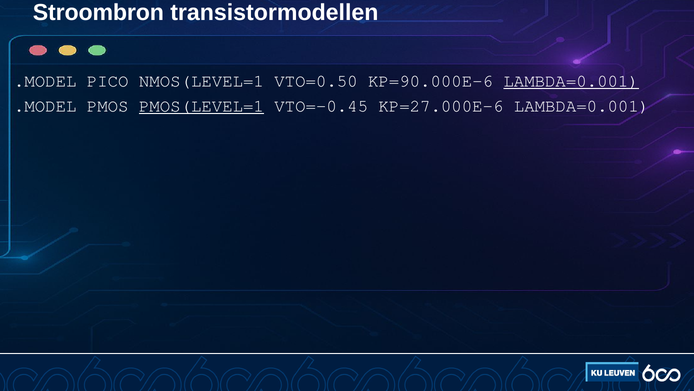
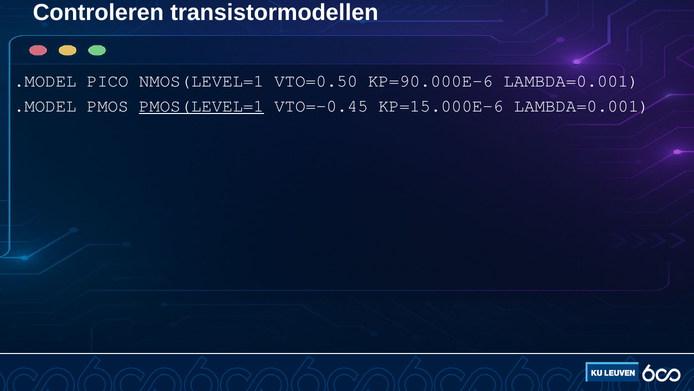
Stroombron: Stroombron -> Controleren (98, 13)
LAMBDA=0.001 underline: present -> none (571, 81)
KP=27.000E-6: KP=27.000E-6 -> KP=15.000E-6 (441, 106)
